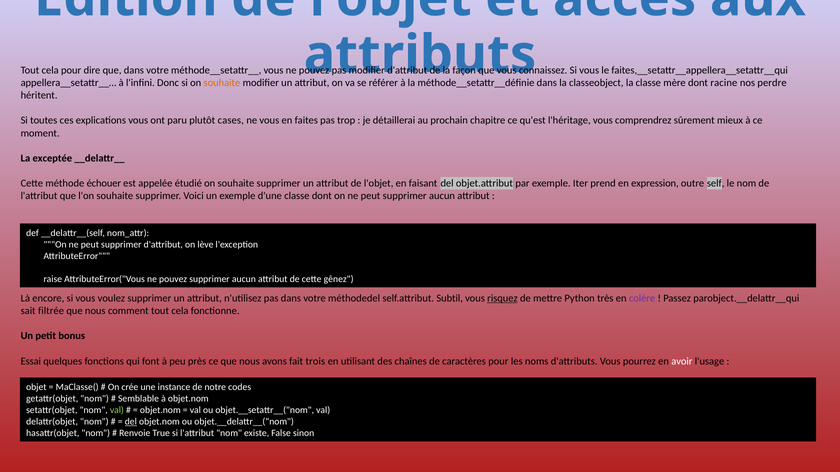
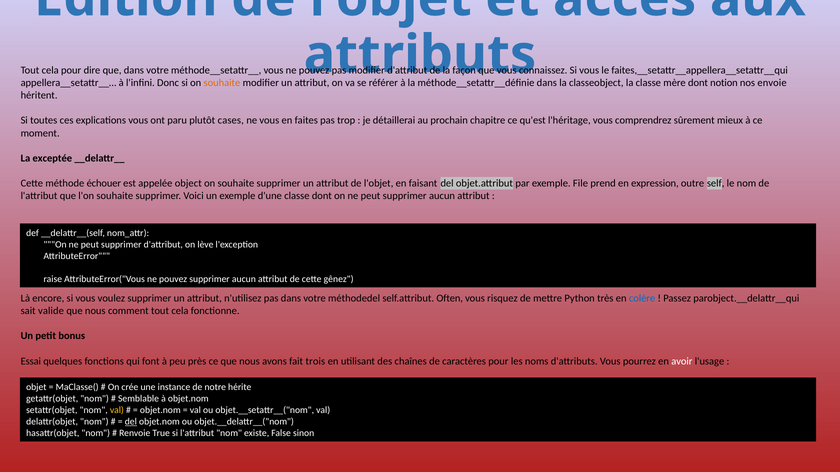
racine: racine -> notion (724, 83)
perdre: perdre -> envoie (772, 83)
étudié: étudié -> object (188, 184)
Iter: Iter -> File (580, 184)
Subtil: Subtil -> Often (450, 299)
risquez underline: present -> none (502, 299)
colère colour: purple -> blue (642, 299)
filtrée: filtrée -> valide (51, 311)
codes: codes -> hérite (240, 387)
val colour: light green -> yellow (117, 411)
